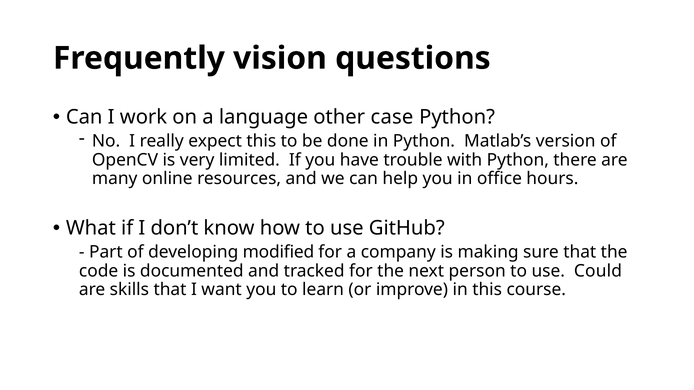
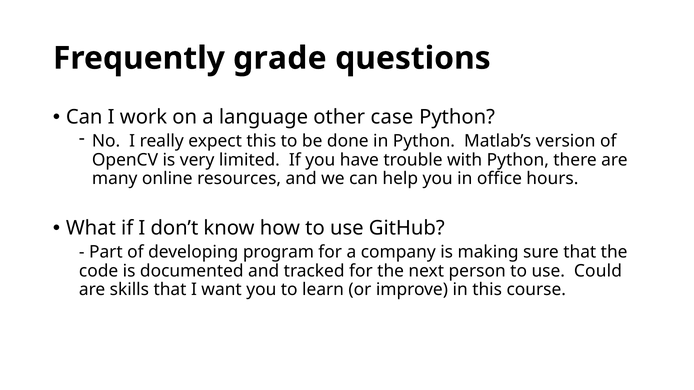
vision: vision -> grade (280, 58)
modified: modified -> program (278, 252)
